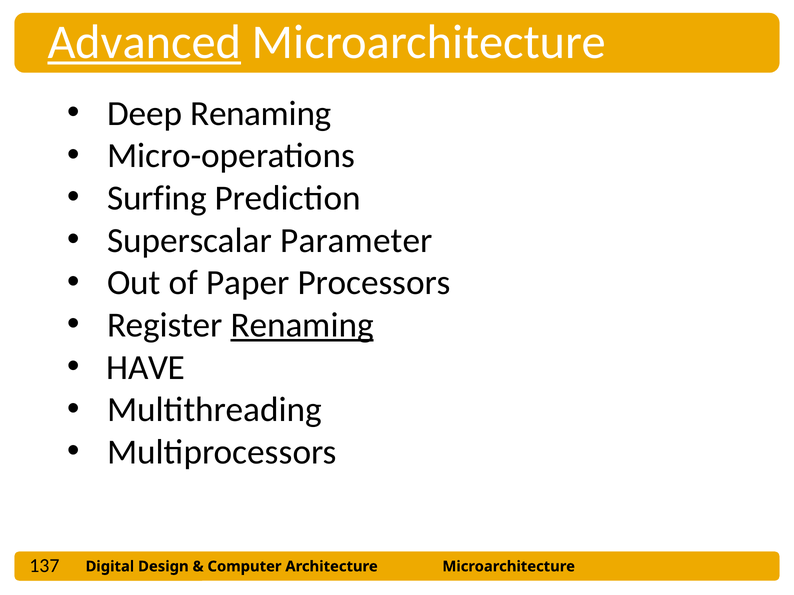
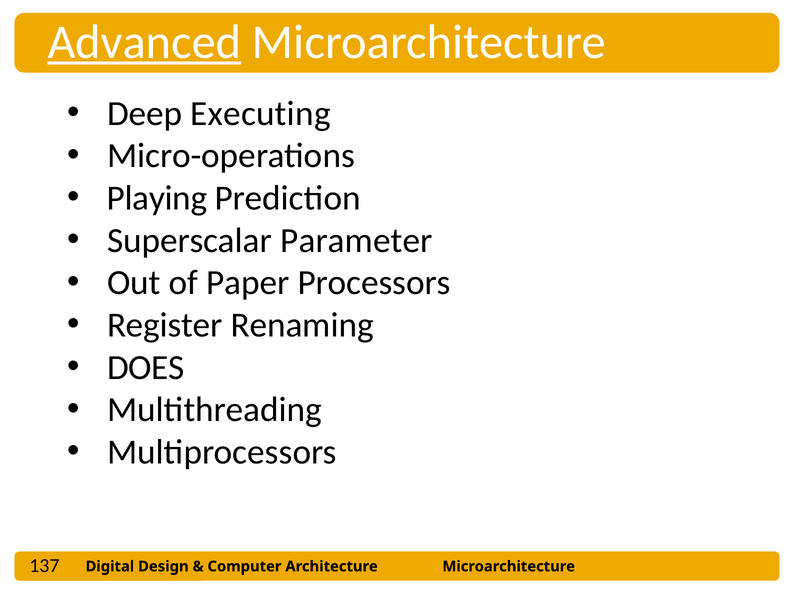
Deep Renaming: Renaming -> Executing (261, 114)
Surfing: Surfing -> Playing (157, 198)
Renaming underline: present -> none (302, 325)
HAVE: HAVE -> DOES (146, 368)
